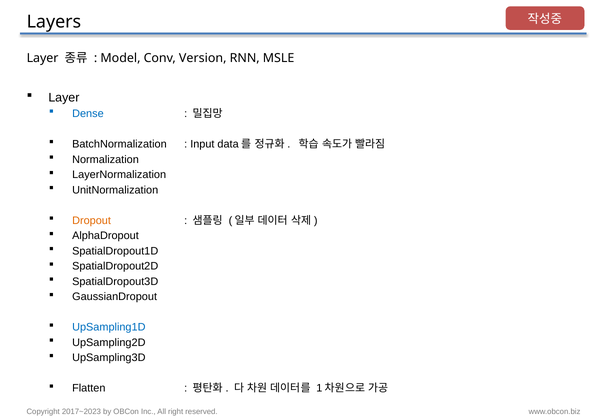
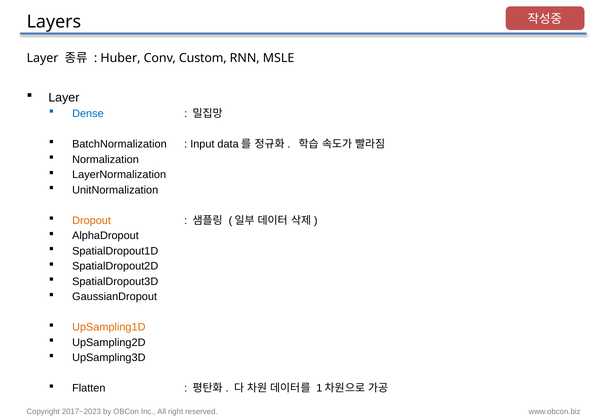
Model: Model -> Huber (120, 58)
Version: Version -> Custom (203, 58)
UpSampling1D colour: blue -> orange (109, 327)
